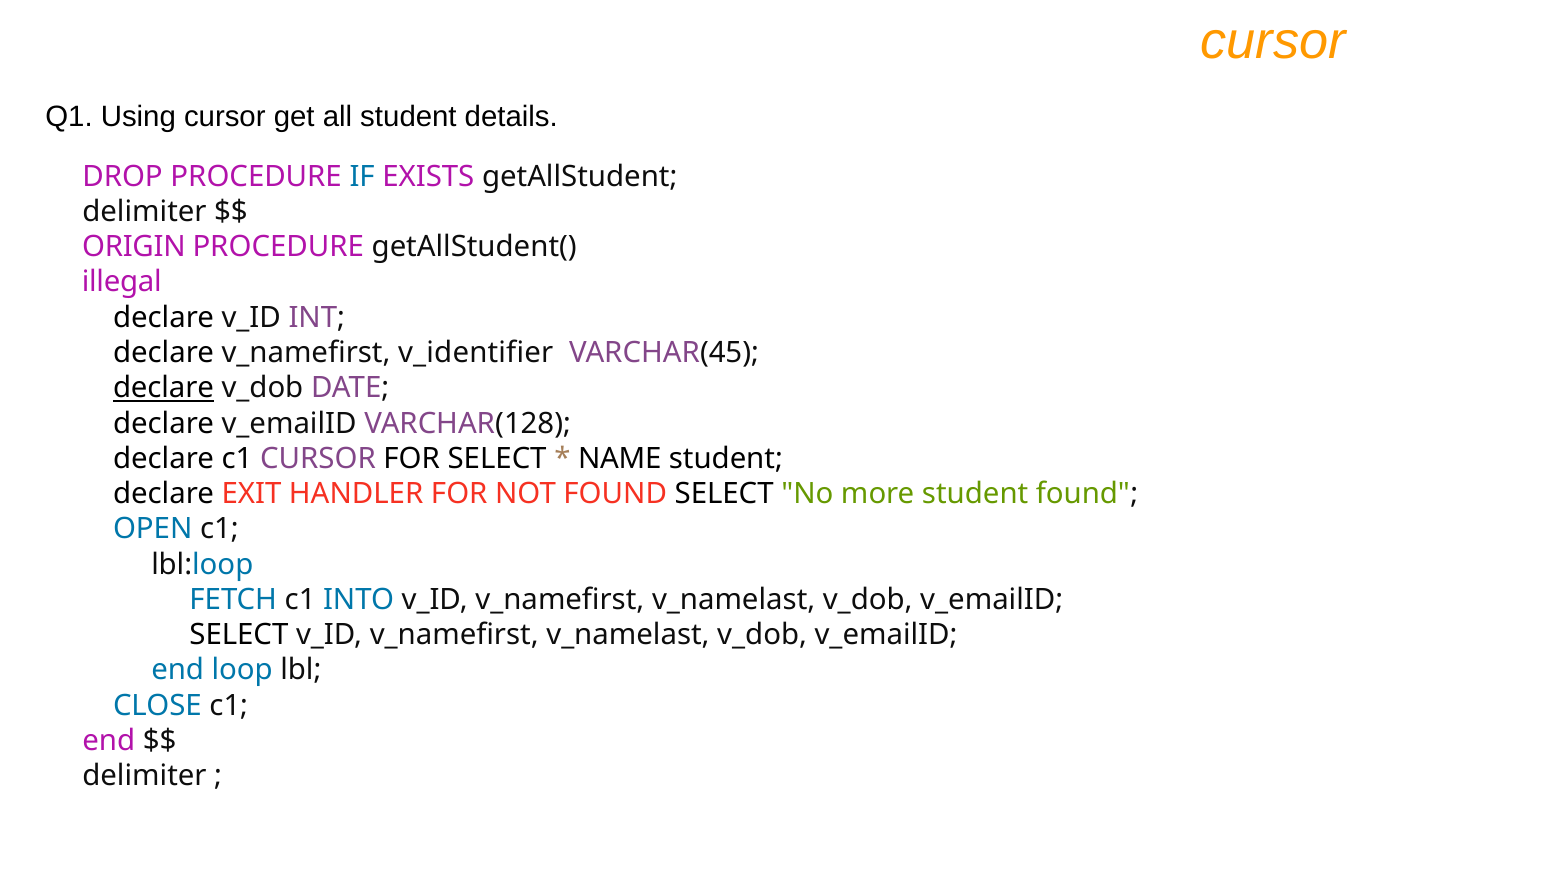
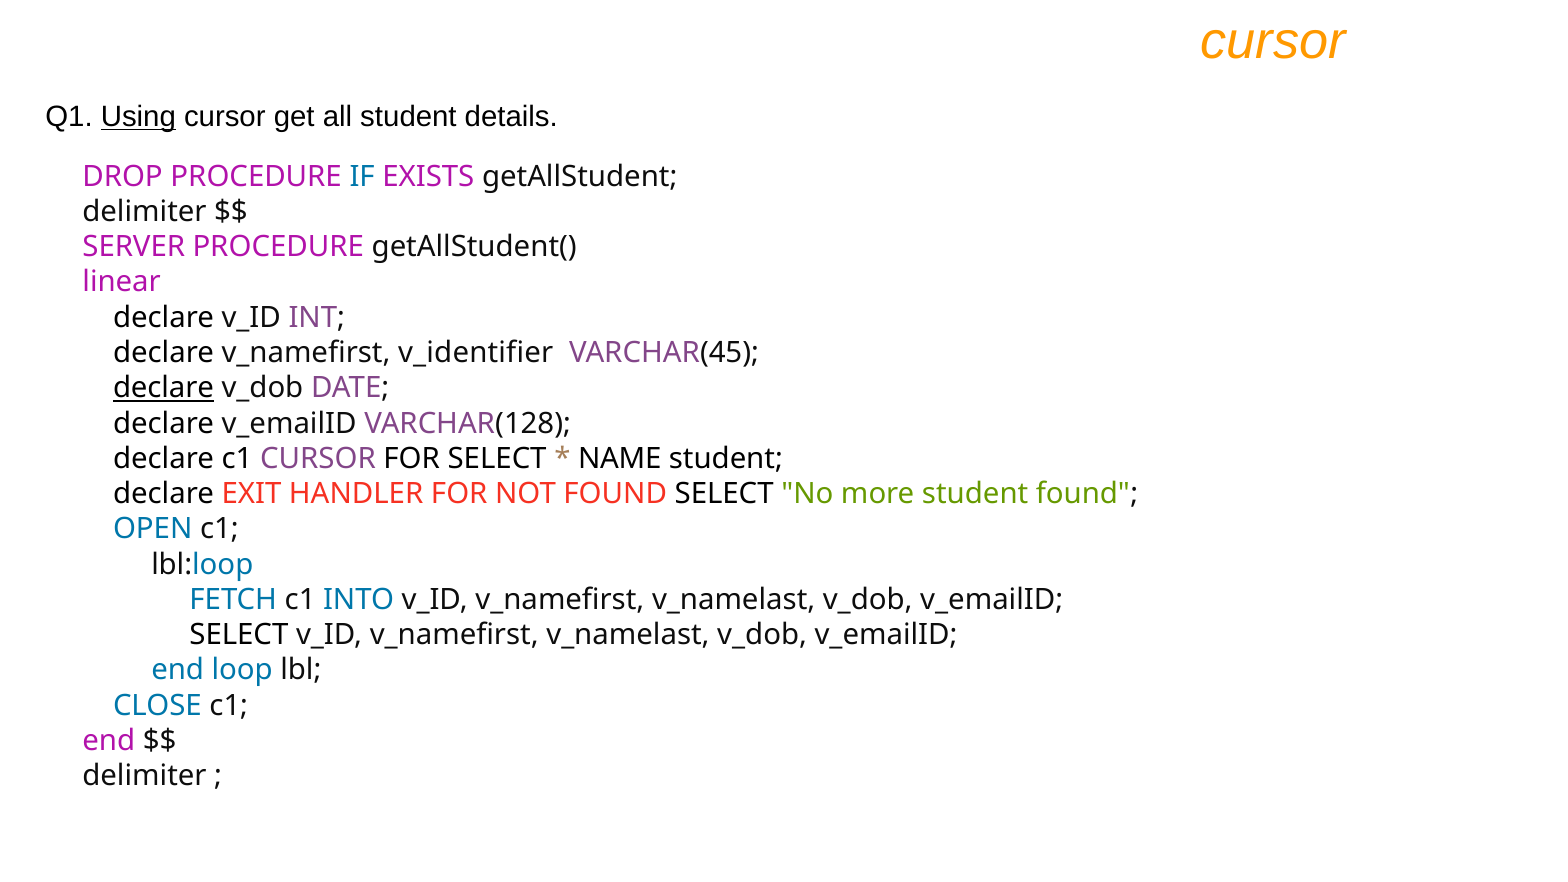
Using underline: none -> present (138, 117)
ORIGIN: ORIGIN -> SERVER (134, 247)
illegal: illegal -> linear (122, 282)
